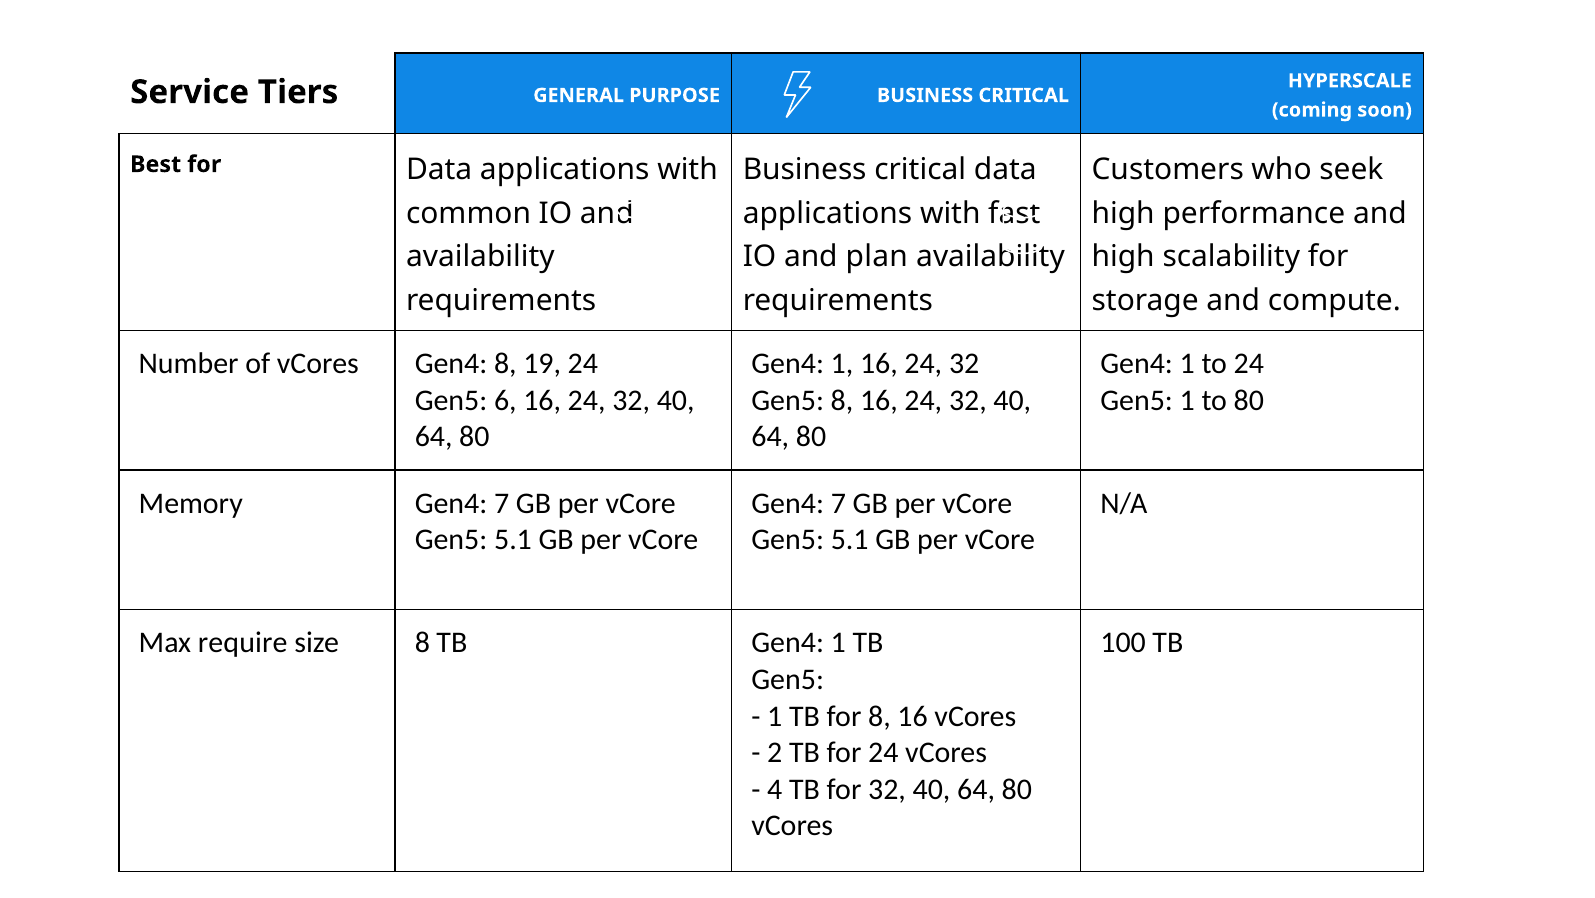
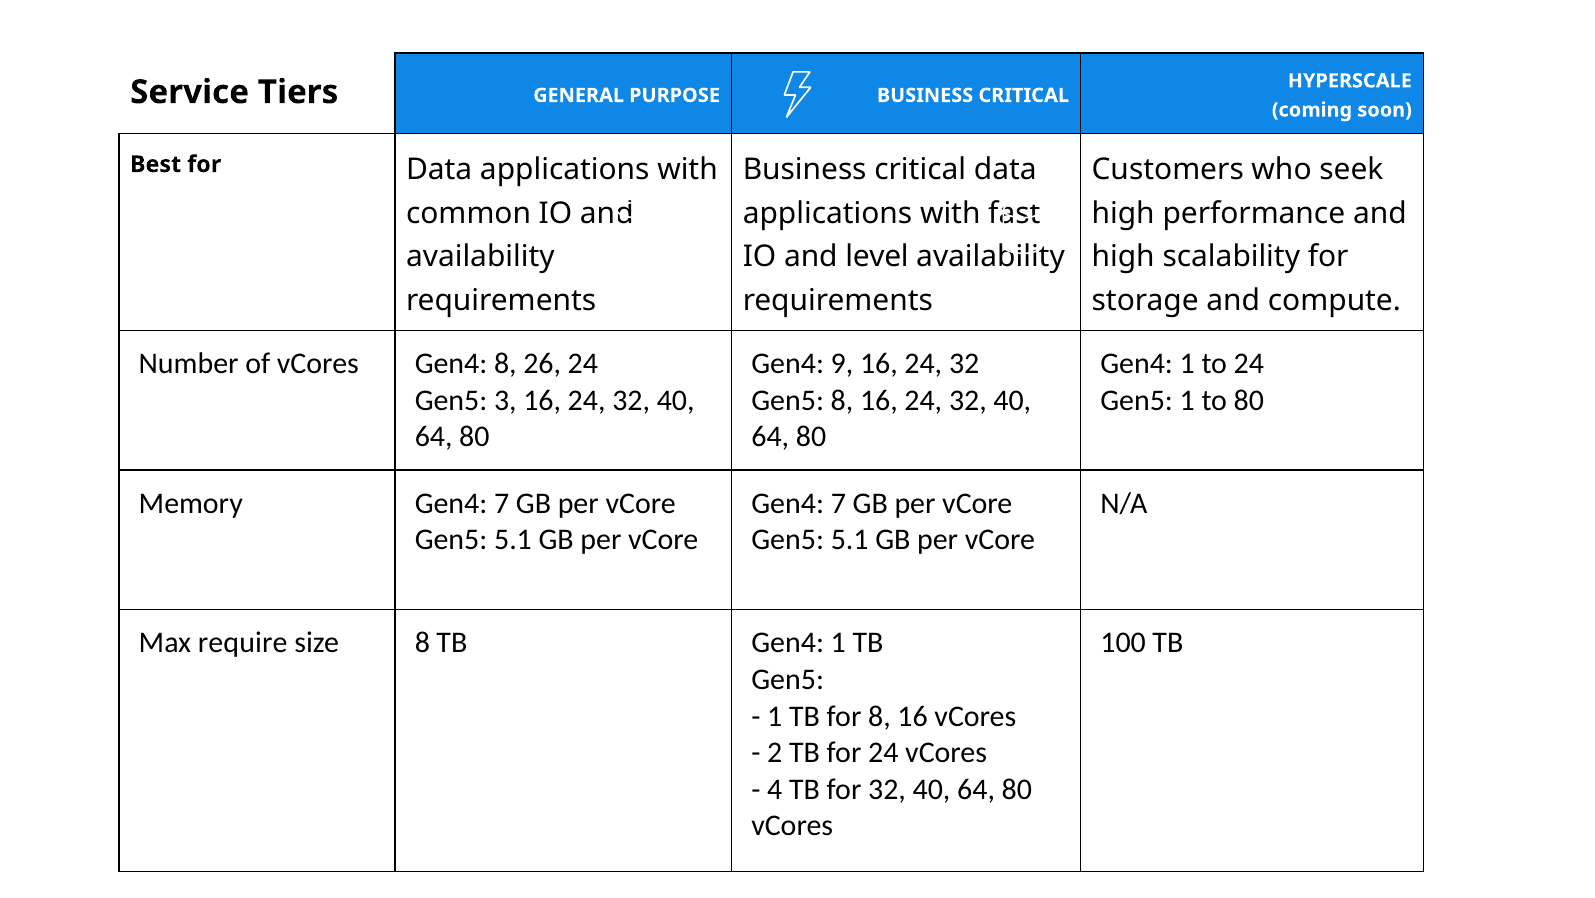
plan: plan -> level (877, 257)
19: 19 -> 26 (542, 364)
1: 1 -> 9 (842, 364)
6: 6 -> 3 (505, 400)
